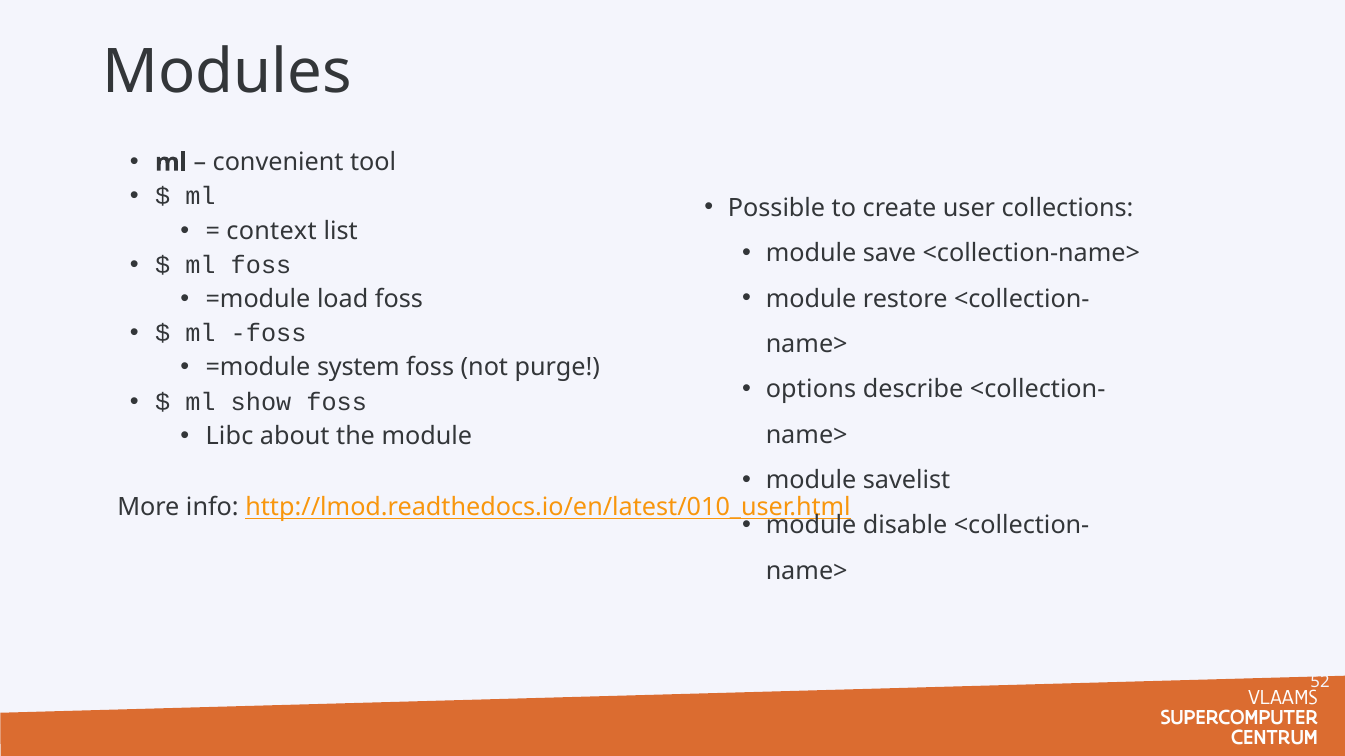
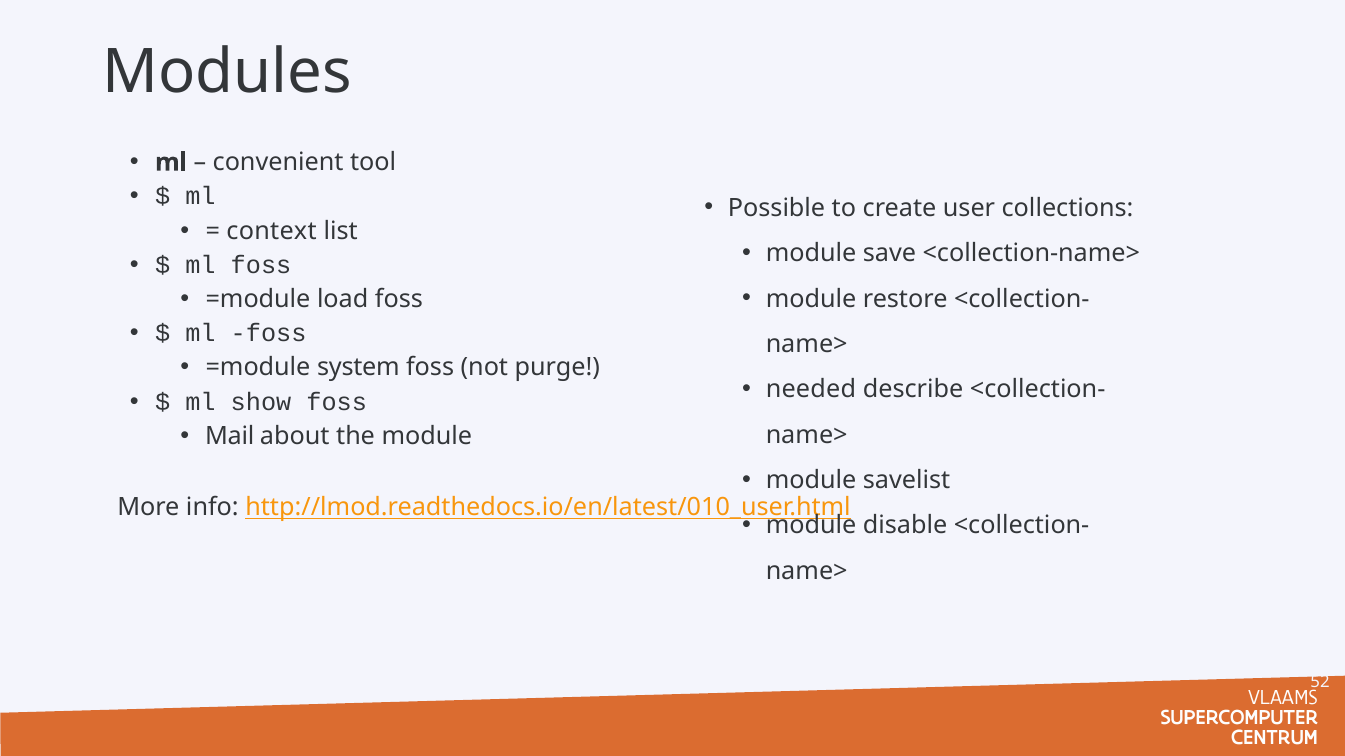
options: options -> needed (811, 390)
Libc: Libc -> Mail (230, 436)
